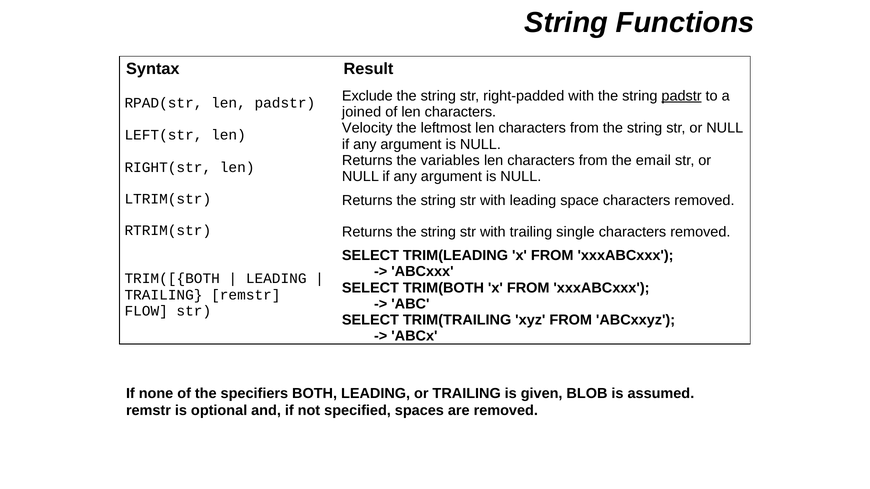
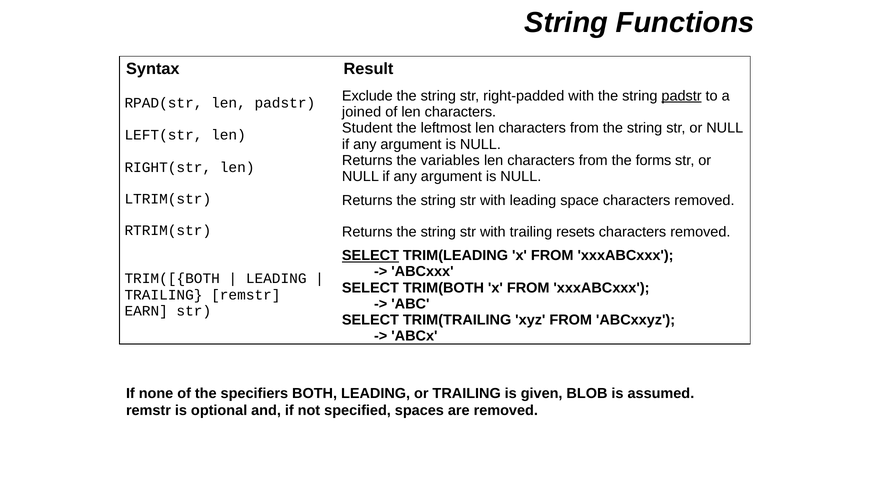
Velocity: Velocity -> Student (367, 128)
email: email -> forms (654, 160)
single: single -> resets (576, 232)
SELECT underline: none -> present (370, 256)
FLOW: FLOW -> EARN (146, 311)
